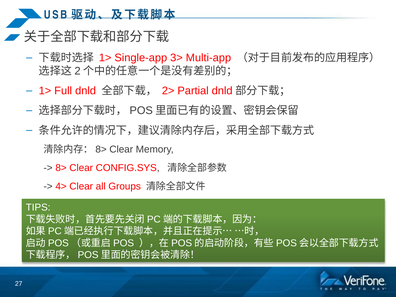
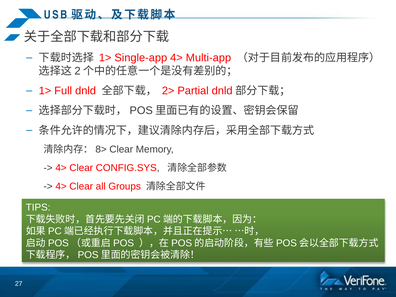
Single-app 3>: 3> -> 4> (176, 58)
8>: 8> -> 4> (61, 168)
